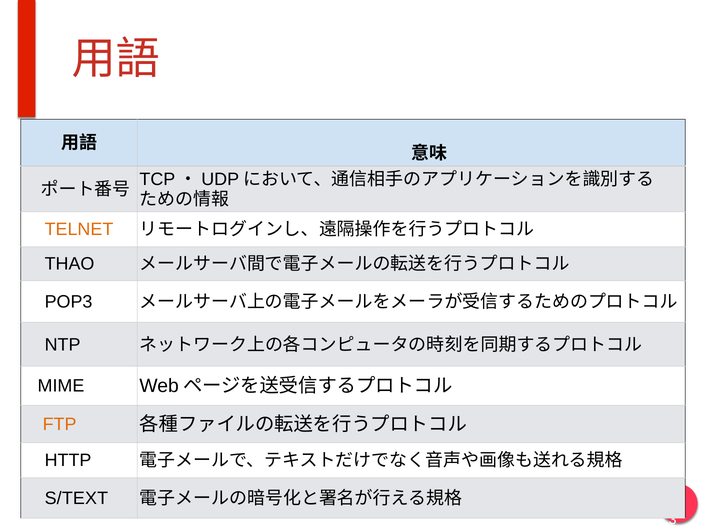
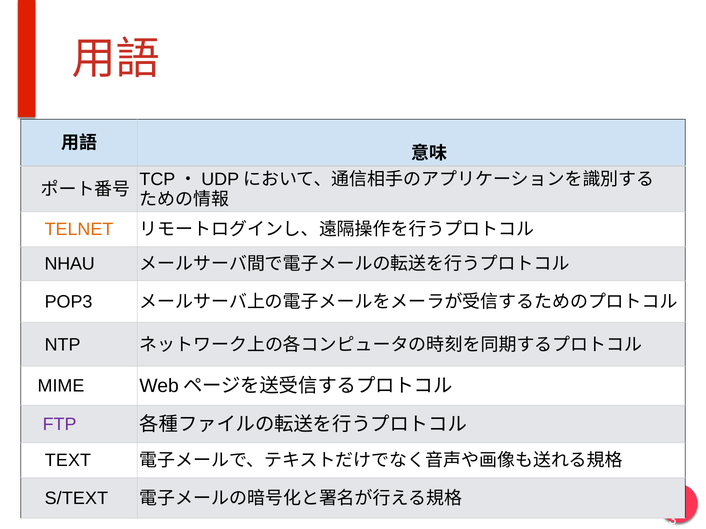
THAO: THAO -> NHAU (70, 264)
FTP colour: orange -> purple (60, 425)
HTTP: HTTP -> TEXT (68, 461)
